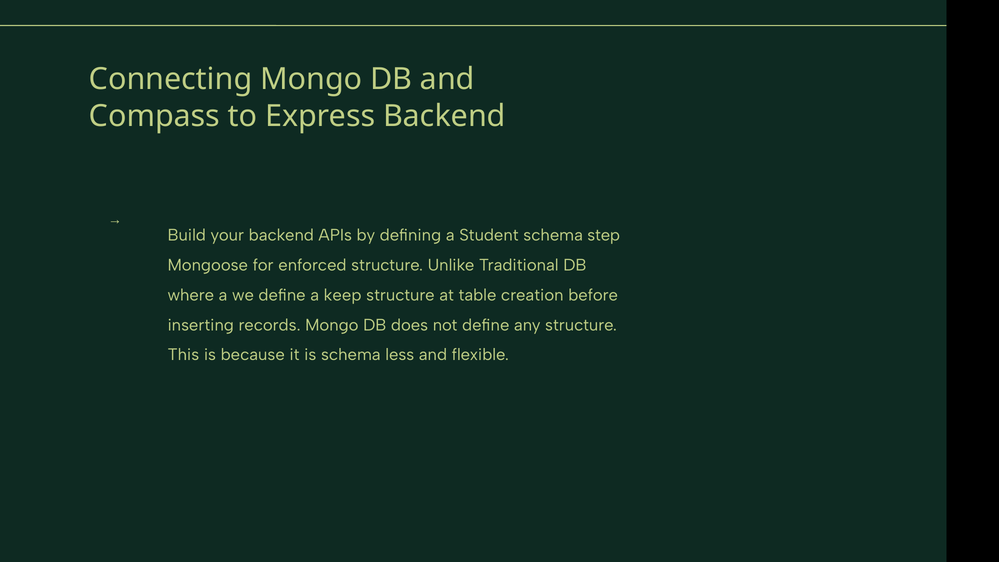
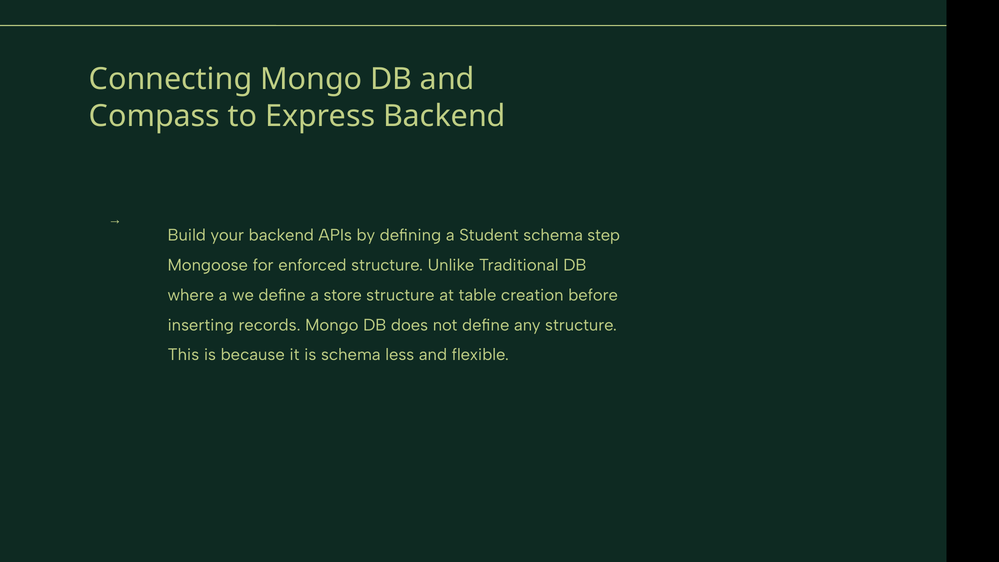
keep: keep -> store (343, 295)
